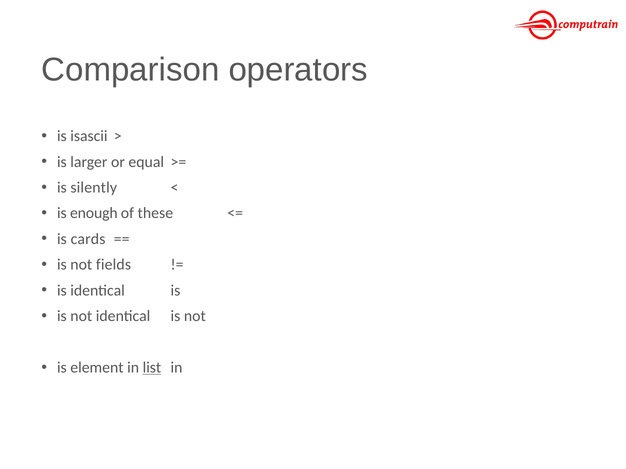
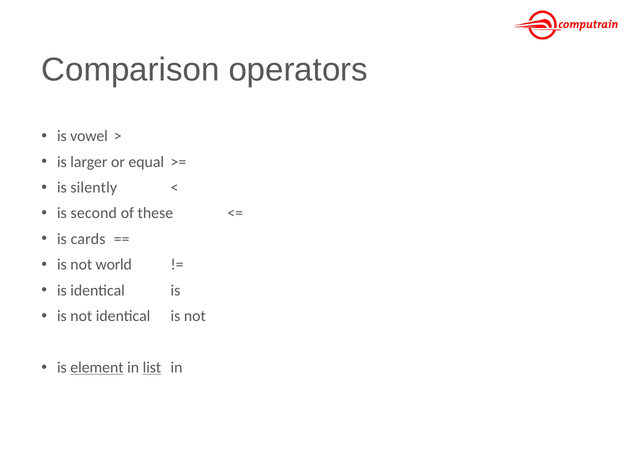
isascii: isascii -> vowel (89, 136)
enough: enough -> second (94, 213)
fields: fields -> world (114, 265)
element underline: none -> present (97, 368)
